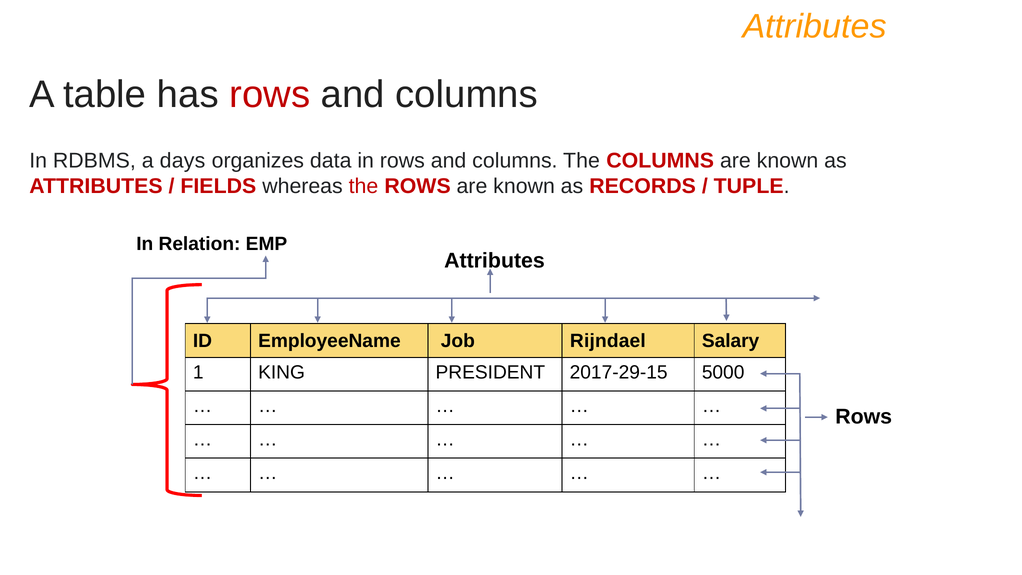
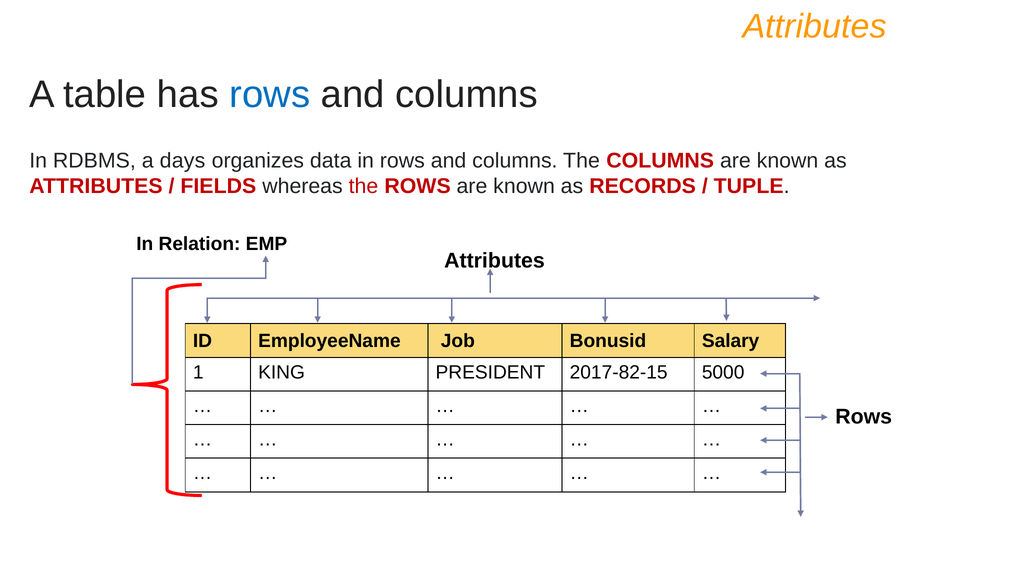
rows colour: red -> blue (270, 95)
Rijndael: Rijndael -> Bonusid (608, 341)
2017-29-15: 2017-29-15 -> 2017-82-15 (619, 372)
